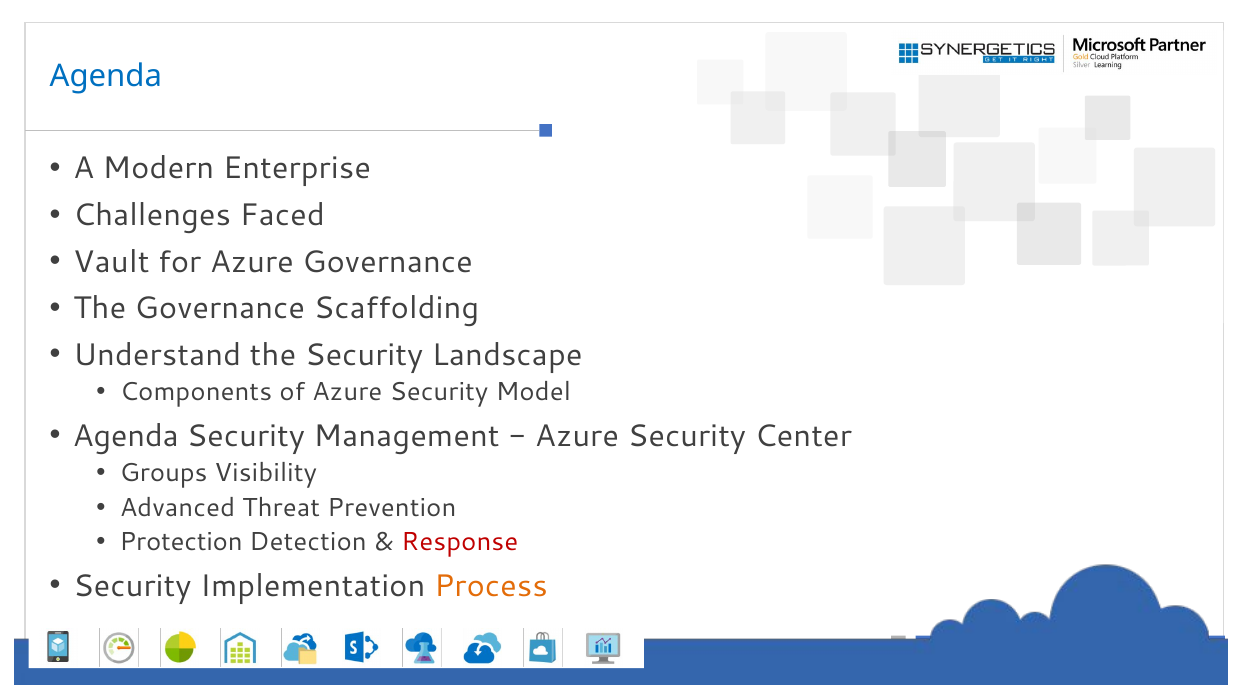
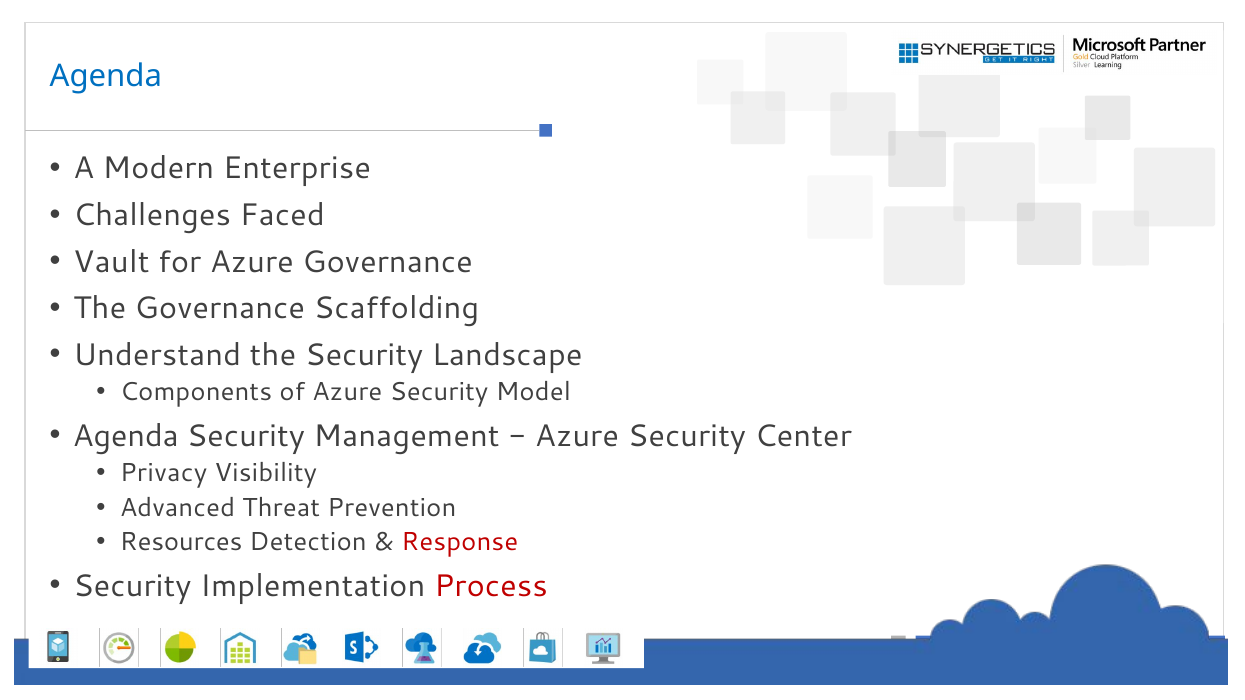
Groups: Groups -> Privacy (163, 473)
Protection: Protection -> Resources (181, 542)
Process colour: orange -> red (491, 586)
